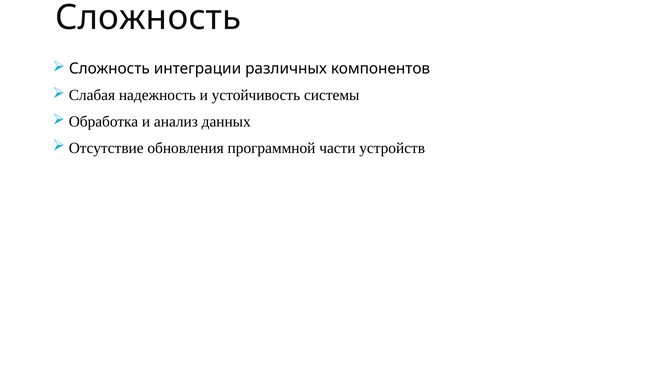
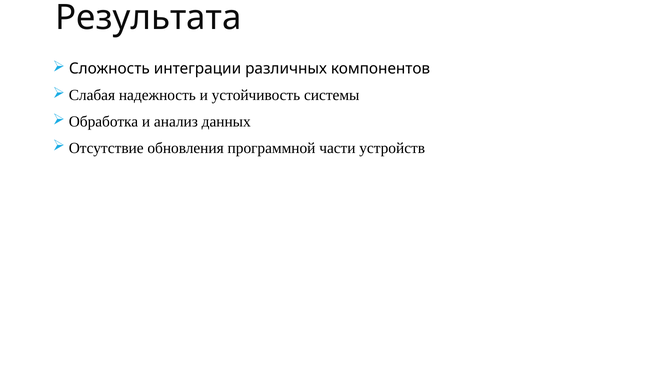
Сложность: Сложность -> Результата (148, 18)
